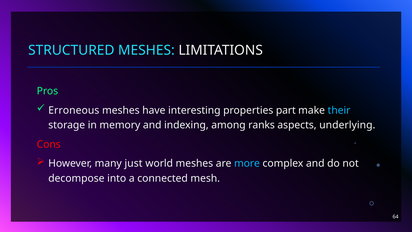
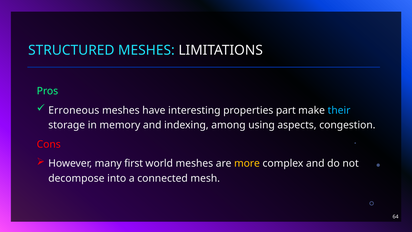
ranks: ranks -> using (262, 125)
underlying: underlying -> congestion (347, 125)
just: just -> first (134, 163)
more colour: light blue -> yellow (247, 163)
